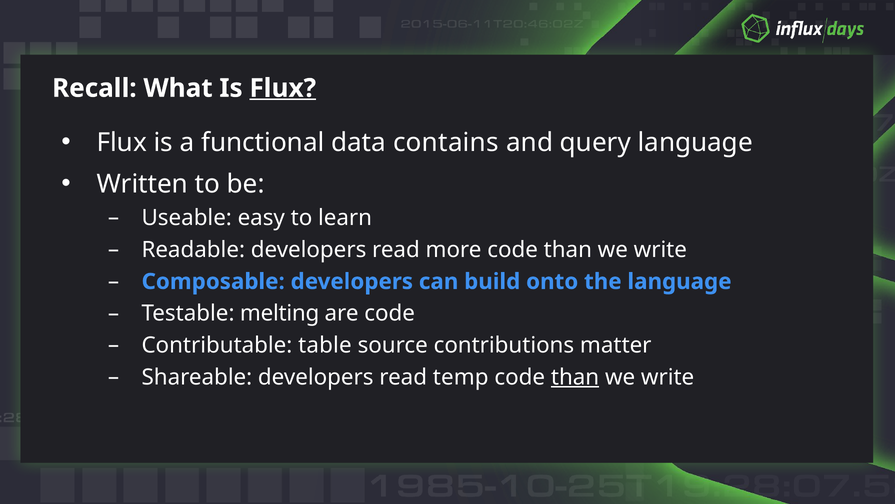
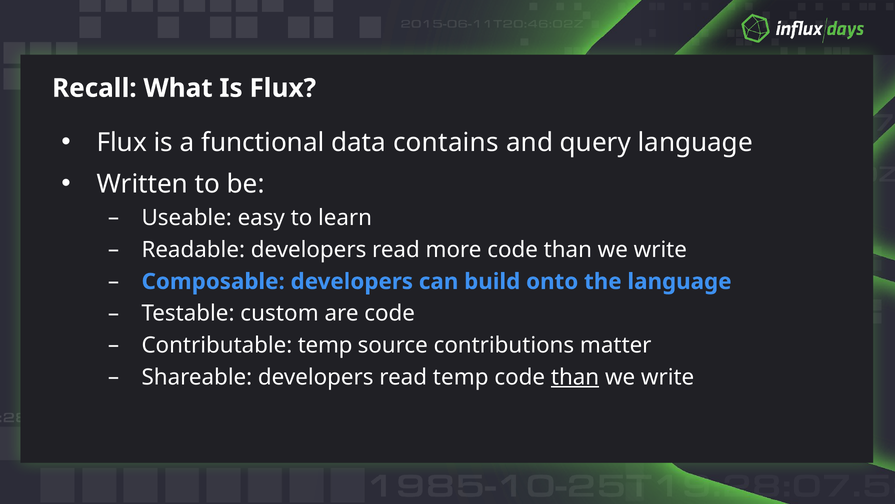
Flux underline: present -> none (283, 88)
melting: melting -> custom (279, 313)
Contributable table: table -> temp (325, 345)
